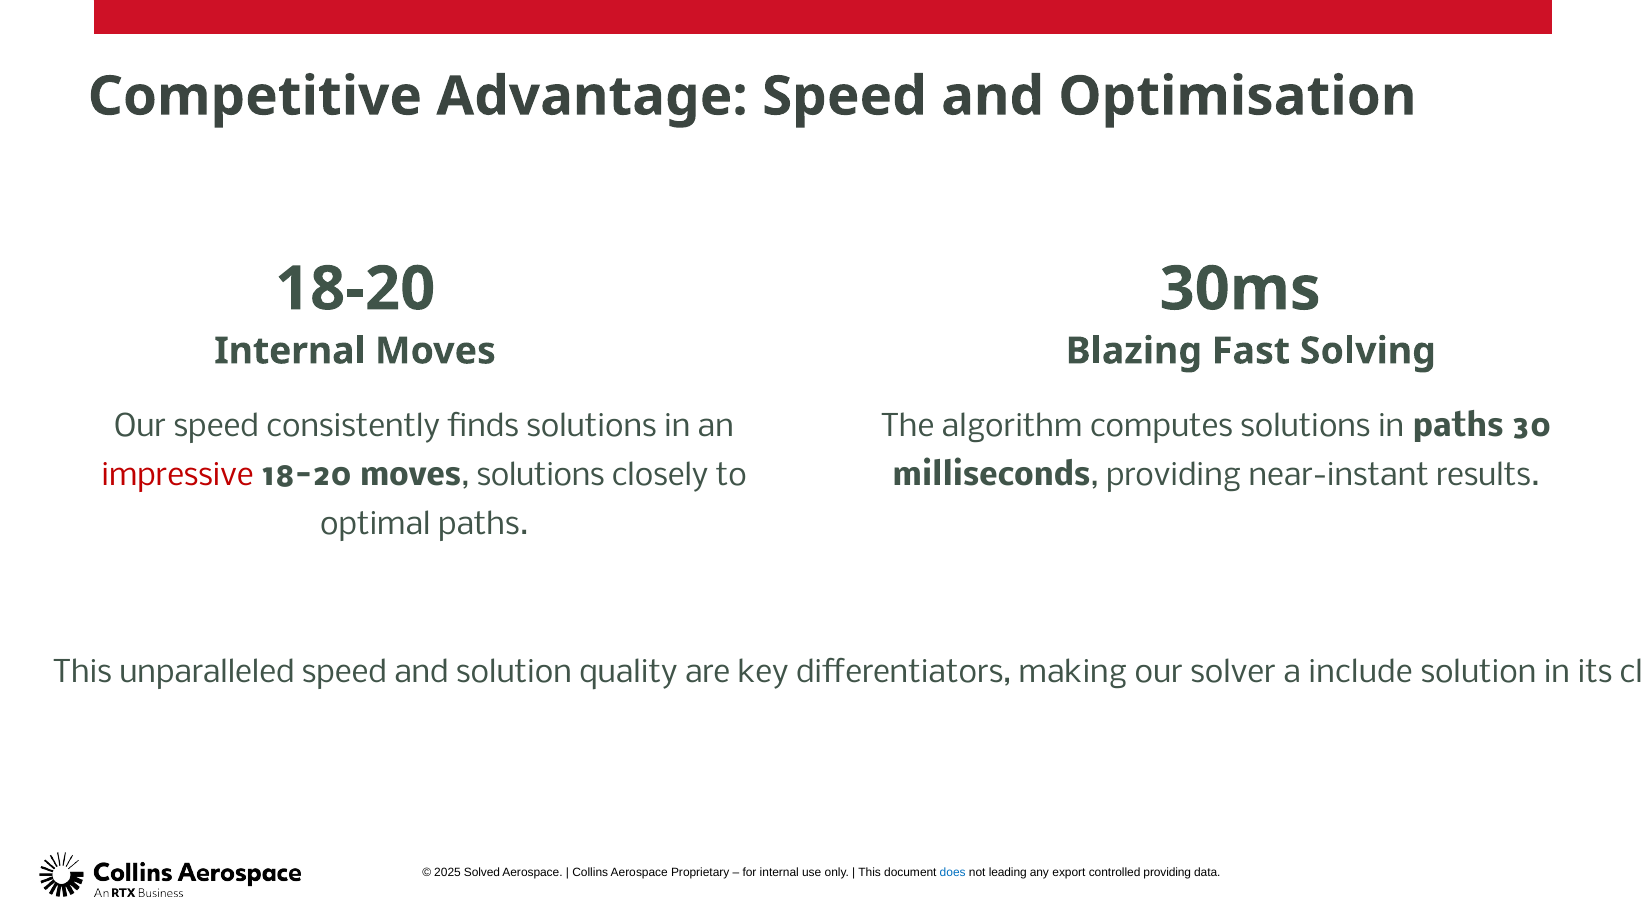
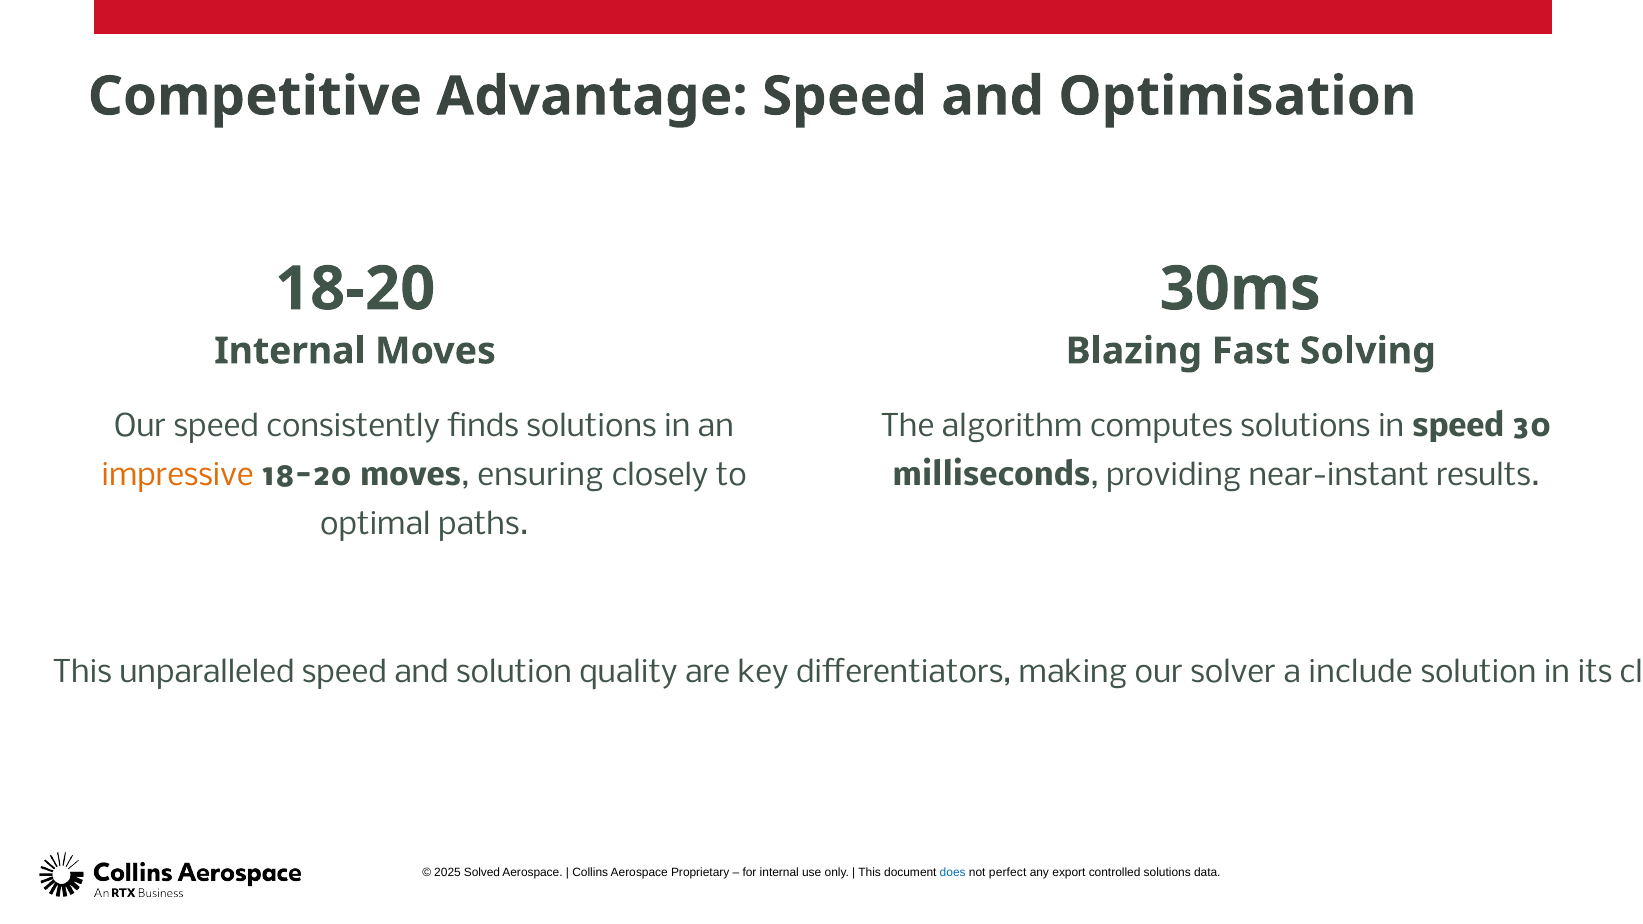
in paths: paths -> speed (1458, 427)
impressive colour: red -> orange (177, 476)
moves solutions: solutions -> ensuring (540, 476)
leading: leading -> perfect (1008, 873)
controlled providing: providing -> solutions (1167, 873)
